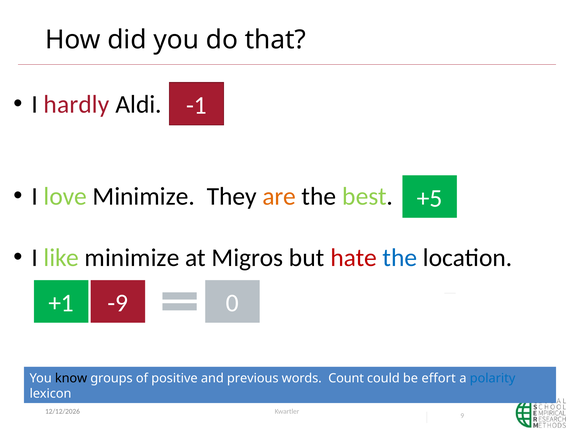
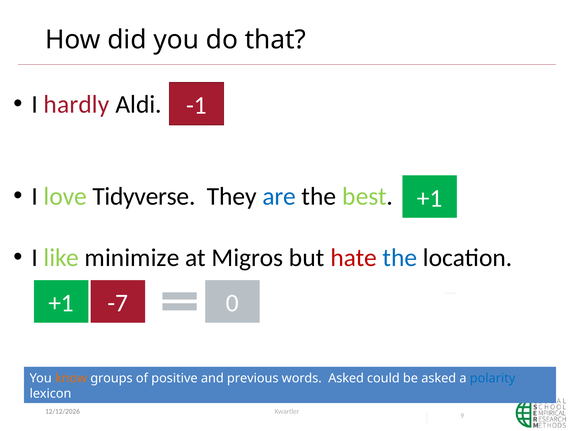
love Minimize: Minimize -> Tidyverse (144, 196)
are colour: orange -> blue (279, 196)
+5: +5 -> +1 (430, 198)
-9: -9 -> -7 (118, 303)
know colour: black -> orange (71, 378)
words Count: Count -> Asked (346, 378)
be effort: effort -> asked (439, 378)
